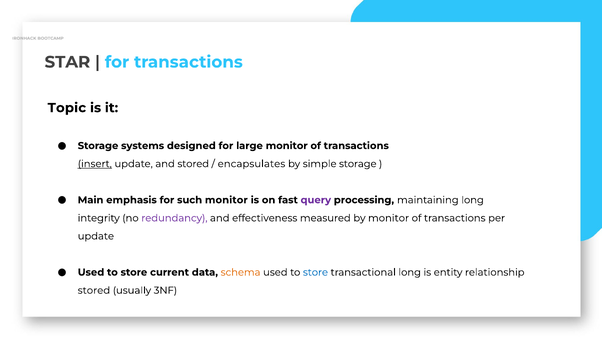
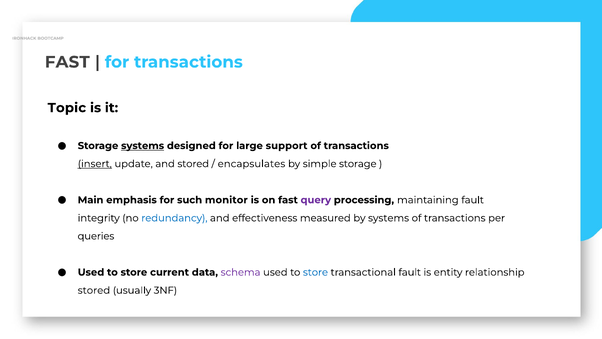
STAR: STAR -> FAST (67, 62)
systems underline: none -> present (143, 146)
large monitor: monitor -> support (287, 146)
maintaining long: long -> fault (473, 200)
redundancy colour: purple -> blue (174, 218)
by monitor: monitor -> systems (389, 218)
update: update -> queries (96, 236)
schema colour: orange -> purple (241, 272)
transactional long: long -> fault (410, 272)
